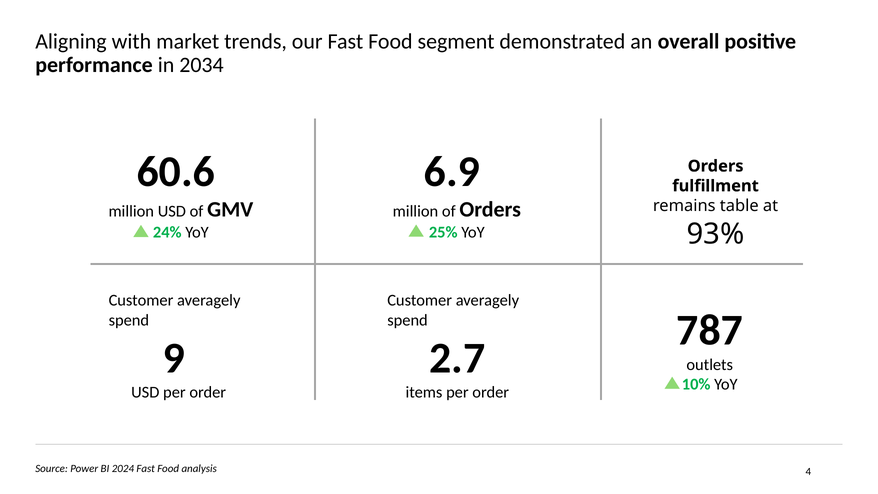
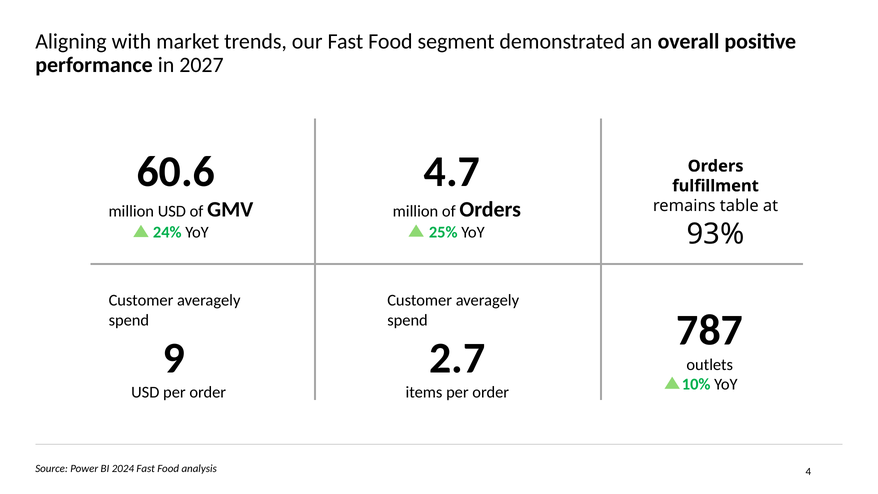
2034: 2034 -> 2027 (201, 65)
6.9: 6.9 -> 4.7 (452, 172)
